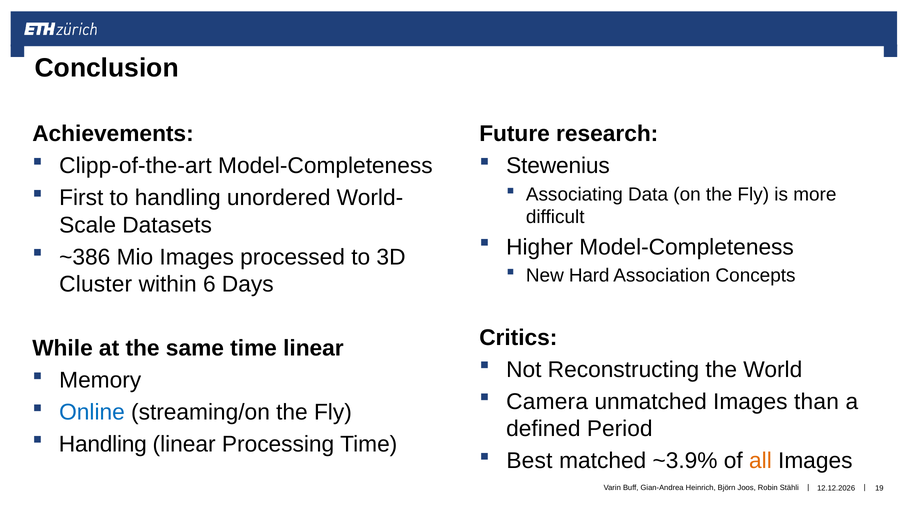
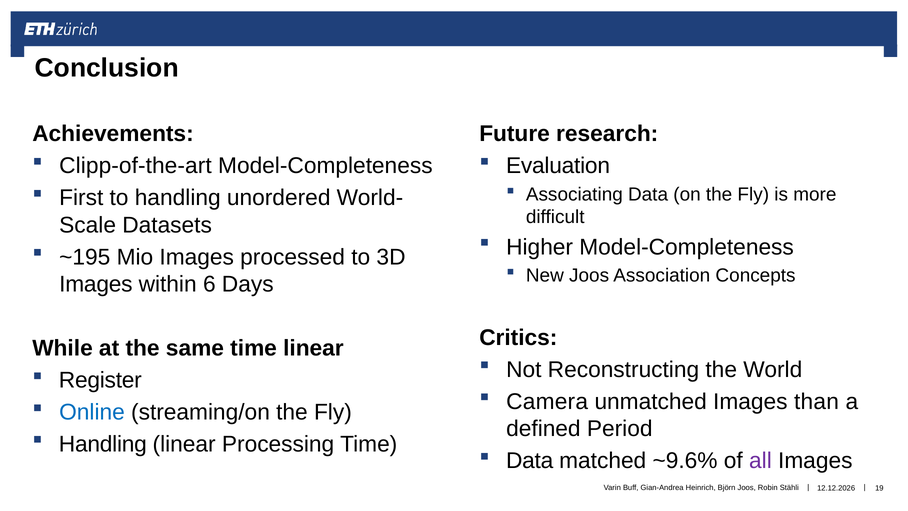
Stewenius: Stewenius -> Evaluation (558, 166)
~386: ~386 -> ~195 (85, 257)
New Hard: Hard -> Joos (589, 276)
Cluster: Cluster -> Images (96, 284)
Memory: Memory -> Register (100, 380)
Best: Best -> Data (530, 461)
~3.9%: ~3.9% -> ~9.6% (685, 461)
all colour: orange -> purple (760, 461)
